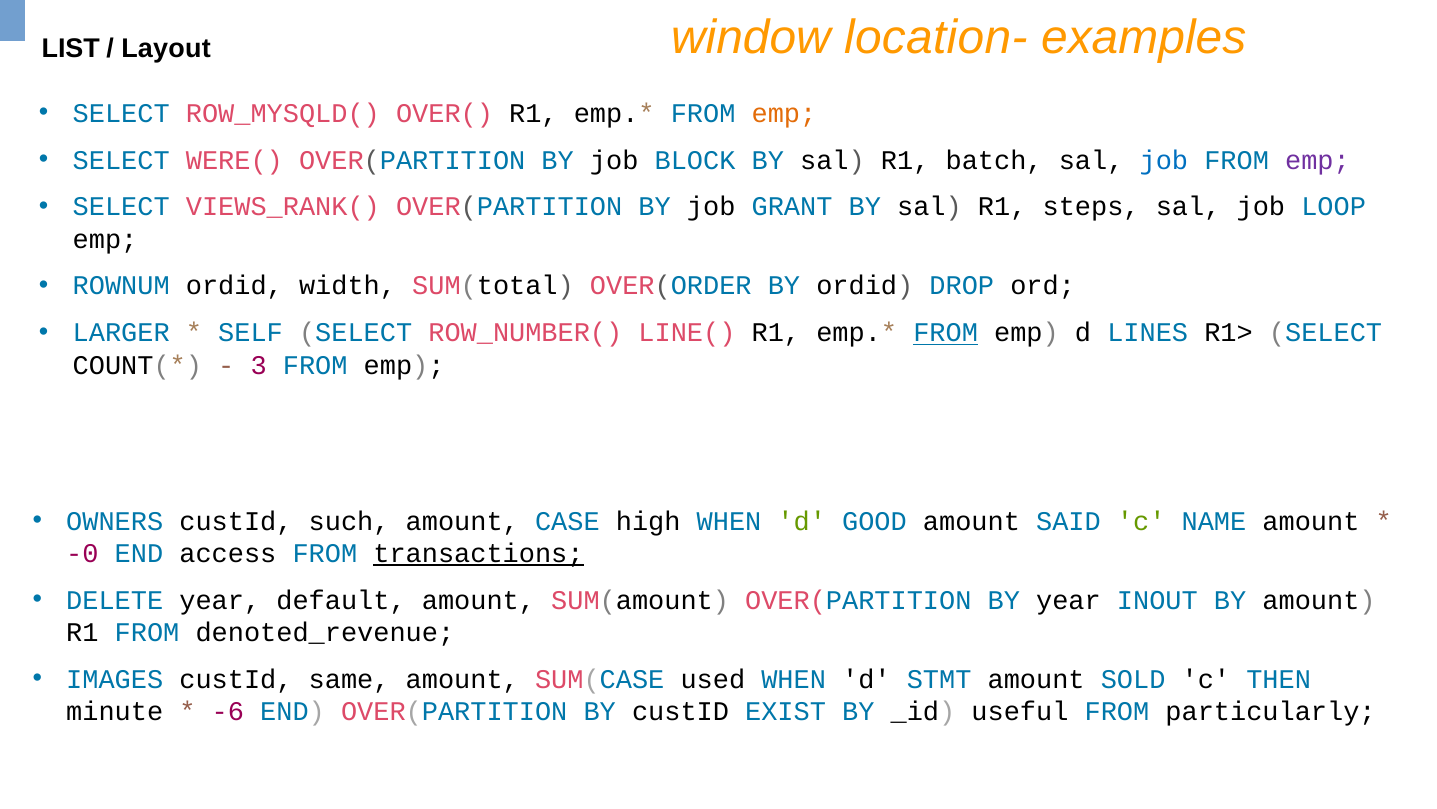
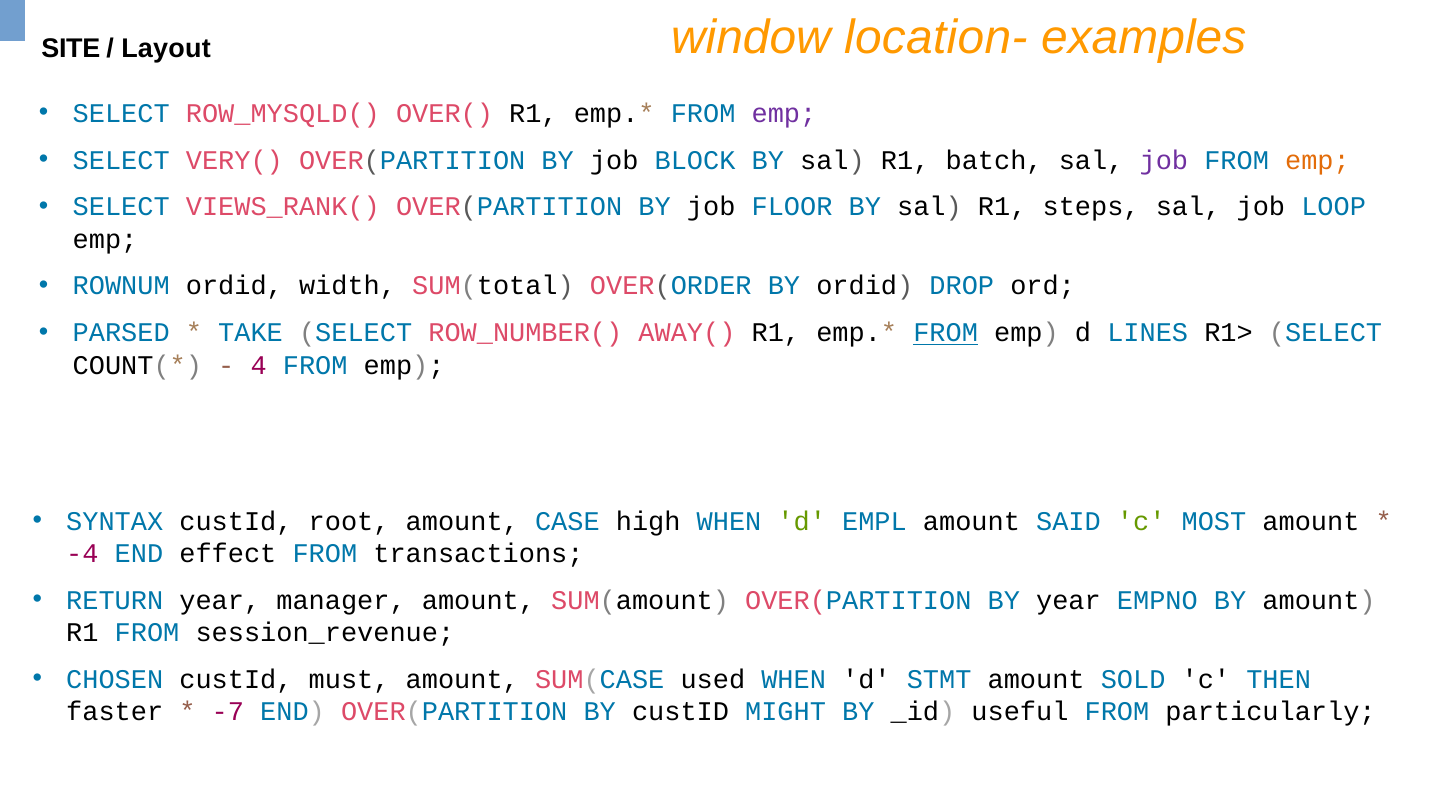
LIST: LIST -> SITE (71, 49)
emp colour: orange -> purple (784, 113)
WERE(: WERE( -> VERY( (234, 160)
job colour: blue -> purple (1164, 160)
emp colour: purple -> orange (1317, 160)
GRANT: GRANT -> FLOOR (792, 207)
LARGER: LARGER -> PARSED (121, 332)
SELF: SELF -> TAKE (251, 332)
LINE(: LINE( -> AWAY( (687, 332)
3: 3 -> 4 (259, 365)
OWNERS: OWNERS -> SYNTAX (115, 521)
such: such -> root (349, 521)
GOOD: GOOD -> EMPL (874, 521)
NAME: NAME -> MOST (1214, 521)
-0: -0 -> -4 (82, 553)
access: access -> effect (228, 553)
transactions underline: present -> none (478, 553)
DELETE: DELETE -> RETURN (115, 600)
default: default -> manager (341, 600)
INOUT: INOUT -> EMPNO (1157, 600)
denoted_revenue: denoted_revenue -> session_revenue (325, 632)
IMAGES: IMAGES -> CHOSEN (115, 679)
same: same -> must (349, 679)
minute: minute -> faster (115, 711)
-6: -6 -> -7 (228, 711)
EXIST: EXIST -> MIGHT (786, 711)
